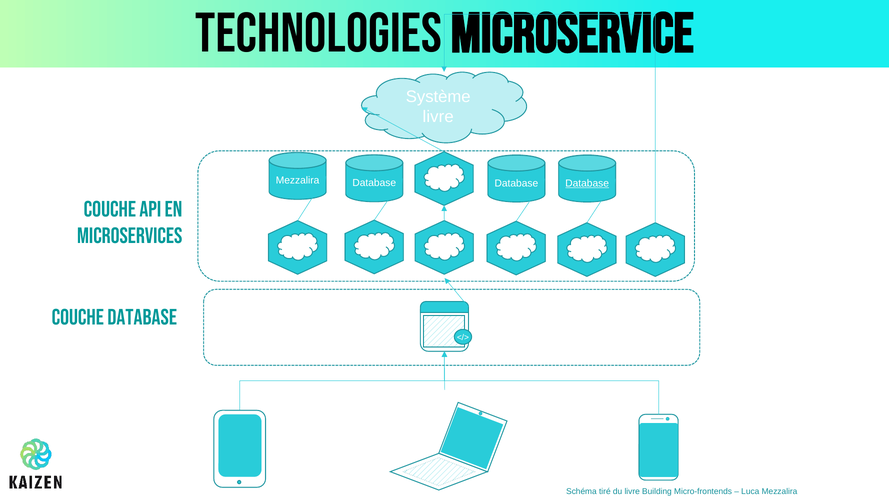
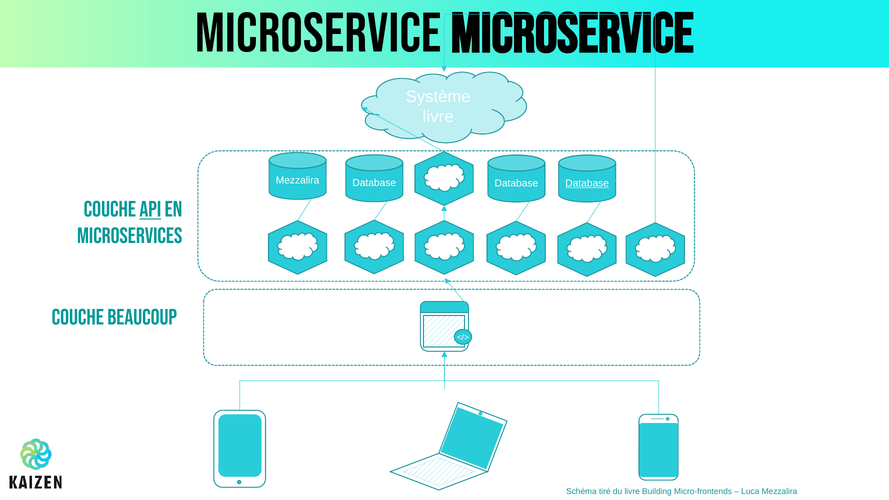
Technologies: Technologies -> Microservice (318, 33)
API underline: none -> present (150, 210)
Couche Database: Database -> Beaucoup (142, 317)
